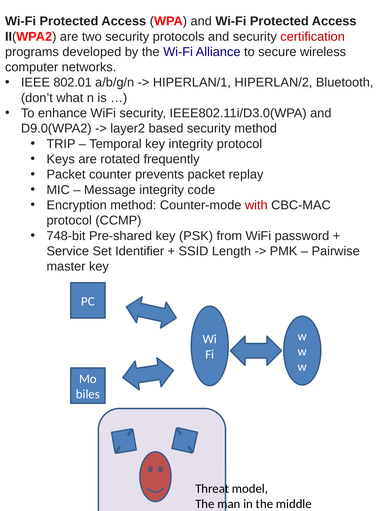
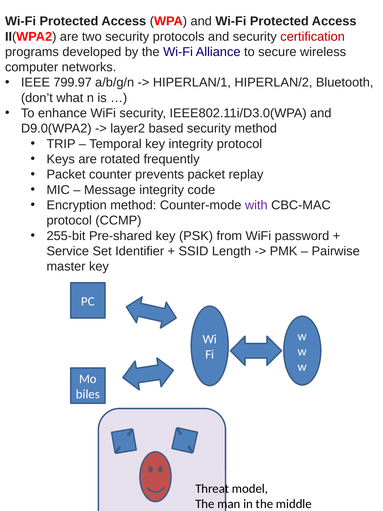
802.01: 802.01 -> 799.97 (73, 82)
with colour: red -> purple (256, 205)
748-bit: 748-bit -> 255-bit (66, 236)
